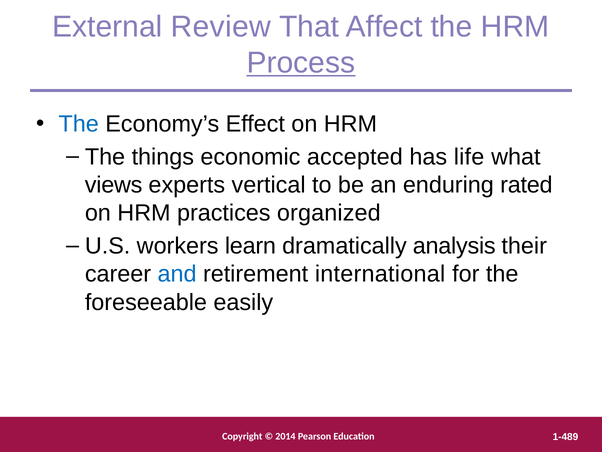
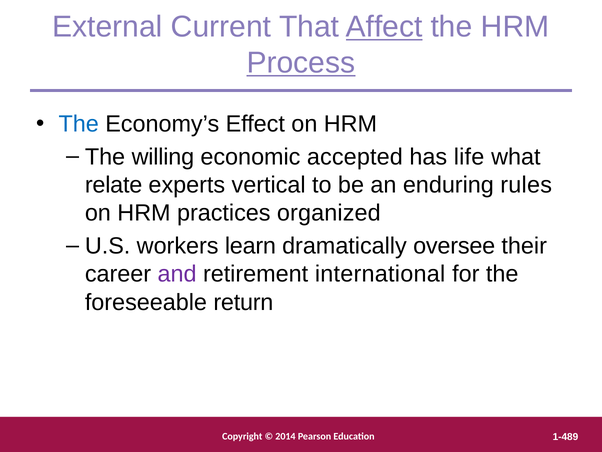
Review: Review -> Current (221, 27)
Affect underline: none -> present (384, 27)
things: things -> willing (163, 157)
views: views -> relate (114, 185)
rated: rated -> rules (526, 185)
analysis: analysis -> oversee (454, 246)
and colour: blue -> purple (177, 274)
easily: easily -> return (243, 302)
